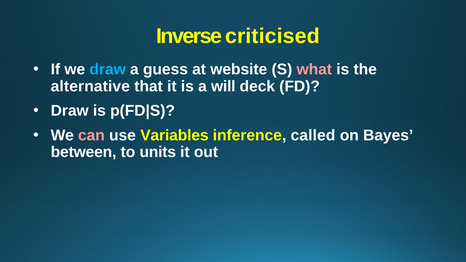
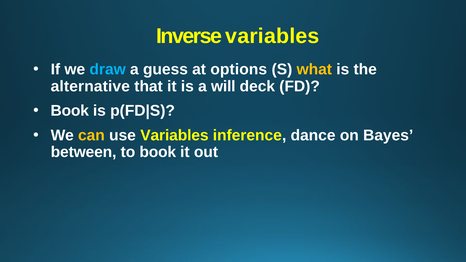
Inverse criticised: criticised -> variables (272, 36)
website: website -> options (239, 69)
what colour: pink -> yellow (314, 69)
Draw: Draw -> Book (70, 111)
can colour: pink -> yellow (91, 135)
called: called -> dance (313, 135)
to units: units -> book (158, 152)
